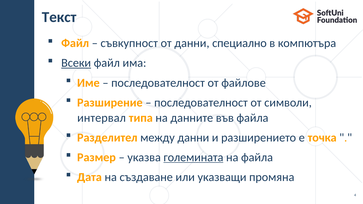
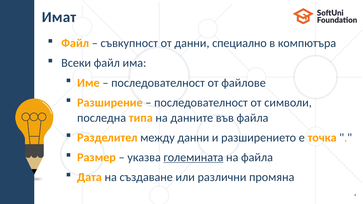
Текст: Текст -> Имат (59, 17)
Всеки underline: present -> none (76, 63)
интервал: интервал -> последна (102, 118)
указващи: указващи -> различни (222, 177)
